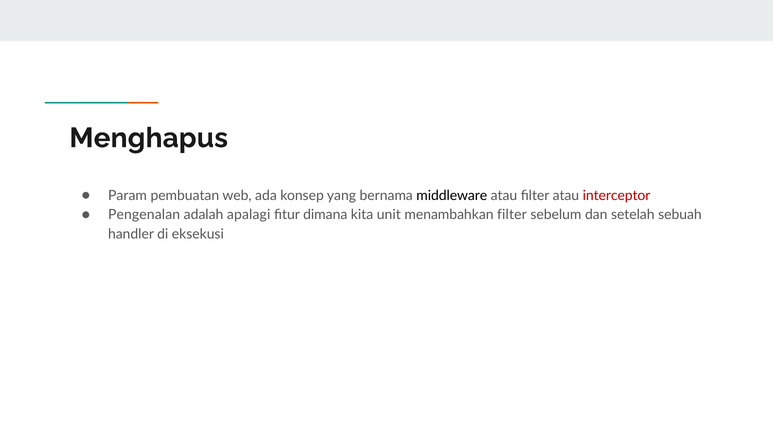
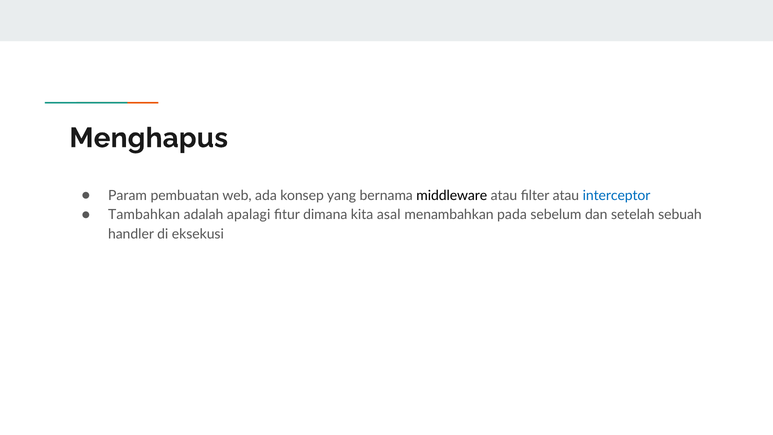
interceptor colour: red -> blue (617, 195)
Pengenalan: Pengenalan -> Tambahkan (144, 215)
unit: unit -> asal (389, 215)
menambahkan filter: filter -> pada (512, 215)
